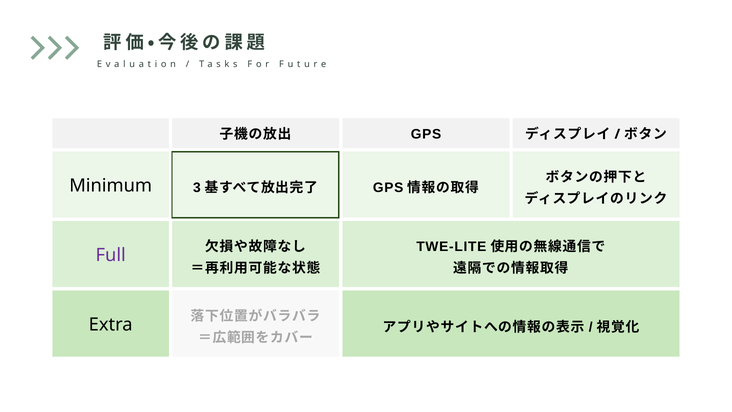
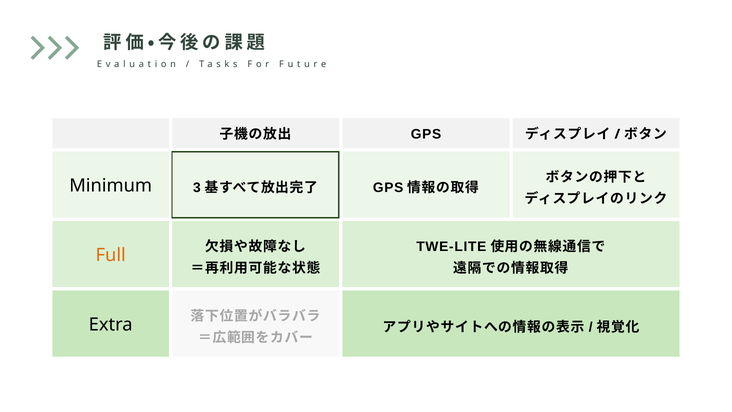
Full colour: purple -> orange (111, 255)
